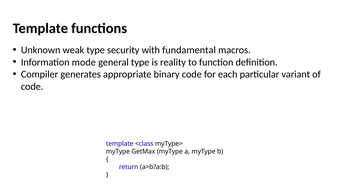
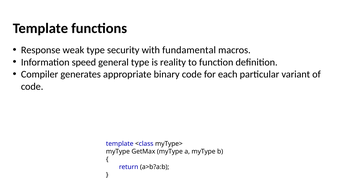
Unknown: Unknown -> Response (41, 50)
mode: mode -> speed (84, 62)
